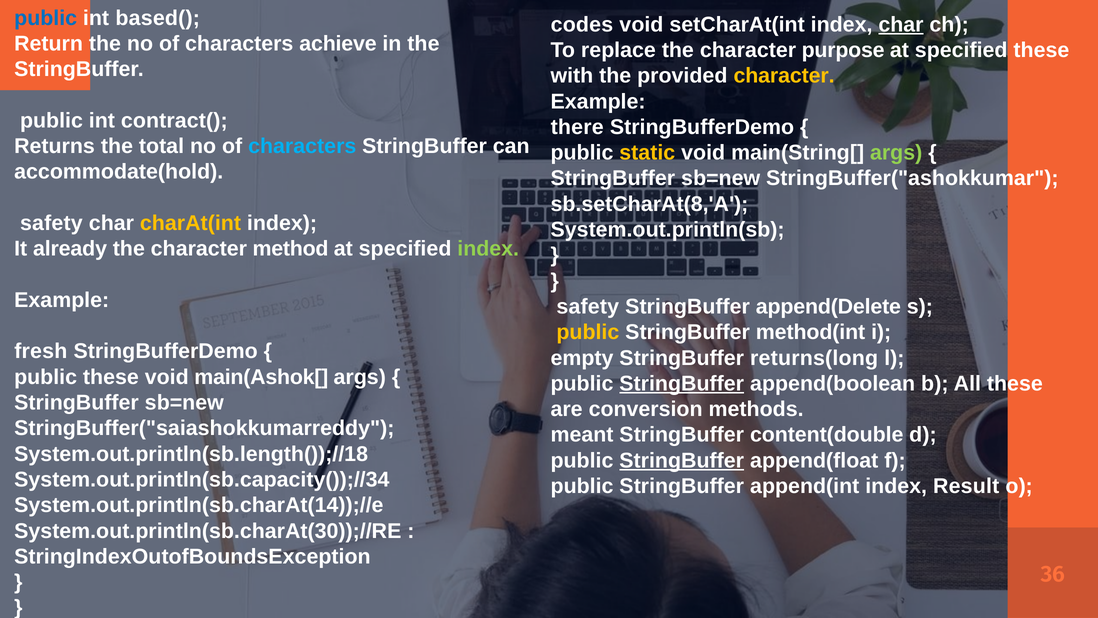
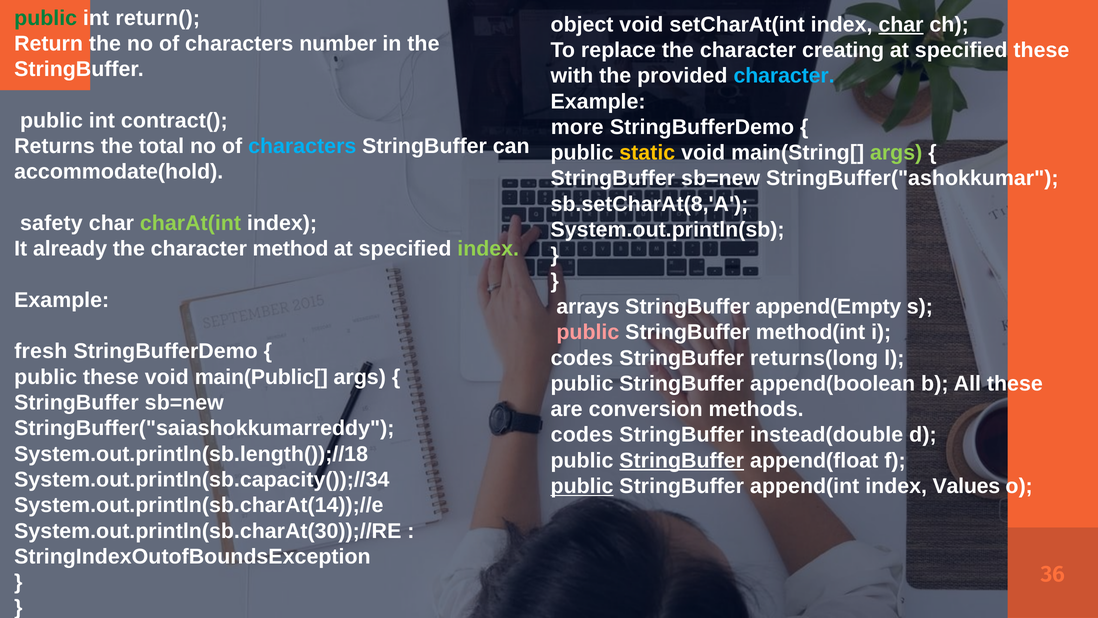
public colour: blue -> green (46, 18)
based(: based( -> return( (158, 18)
codes: codes -> object (582, 25)
achieve: achieve -> number (338, 44)
purpose: purpose -> creating (843, 50)
character colour: yellow -> light blue (784, 76)
there: there -> more (577, 127)
charAt(int colour: yellow -> light green (190, 223)
safety: safety -> arrays (588, 306)
append(Delete: append(Delete -> append(Empty (828, 306)
public colour: yellow -> pink (588, 332)
empty: empty -> codes (582, 358)
main(Ashok[: main(Ashok[ -> main(Public[ (261, 377)
StringBuffer underline: present -> none (682, 383)
meant: meant -> codes (582, 435)
content(double: content(double -> instead(double (827, 435)
public underline: none -> present (582, 486)
Result: Result -> Values (966, 486)
